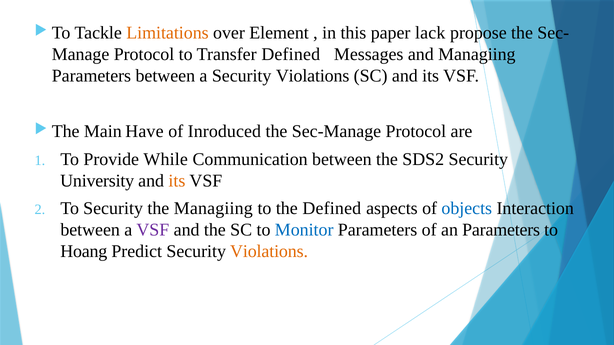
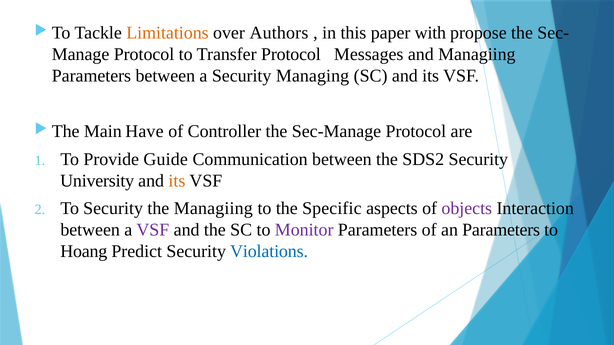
Element: Element -> Authors (279, 33)
lack: lack -> with (430, 33)
Transfer Defined: Defined -> Protocol (291, 54)
a Security Violations: Violations -> Managing (313, 76)
Inroduced: Inroduced -> Controller (224, 132)
While: While -> Guide (166, 159)
the Defined: Defined -> Specific (332, 209)
objects colour: blue -> purple (467, 209)
Monitor colour: blue -> purple (304, 230)
Violations colour: orange -> blue (269, 252)
